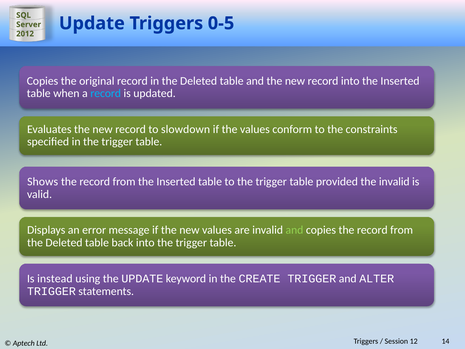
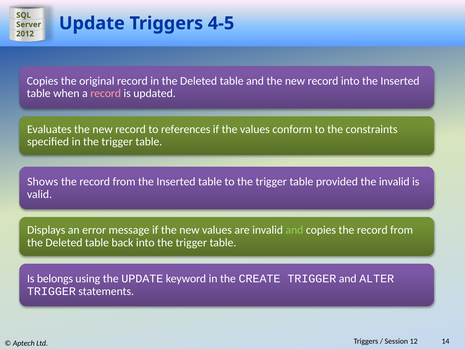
0-5: 0-5 -> 4-5 (221, 23)
record colour: light blue -> pink (106, 93)
slowdown: slowdown -> references (186, 129)
instead: instead -> belongs (55, 278)
